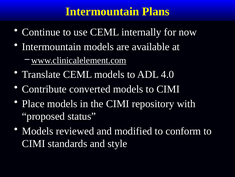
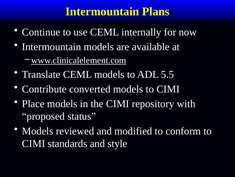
4.0: 4.0 -> 5.5 (167, 74)
